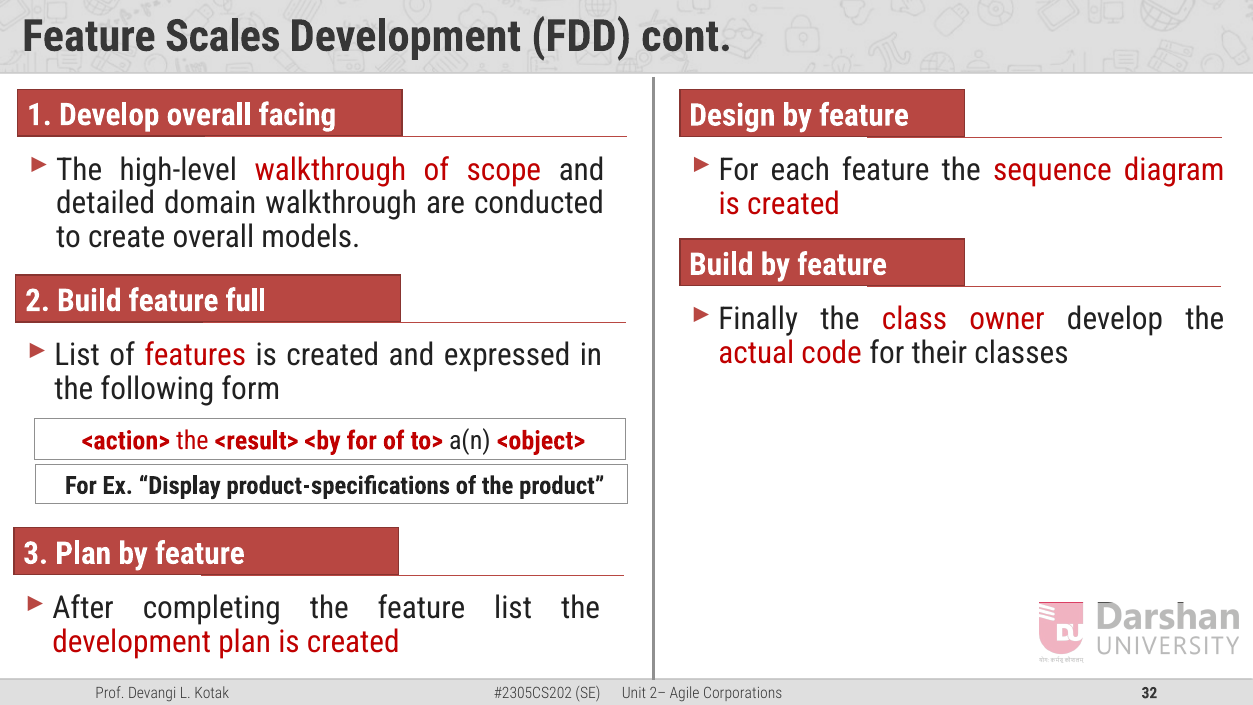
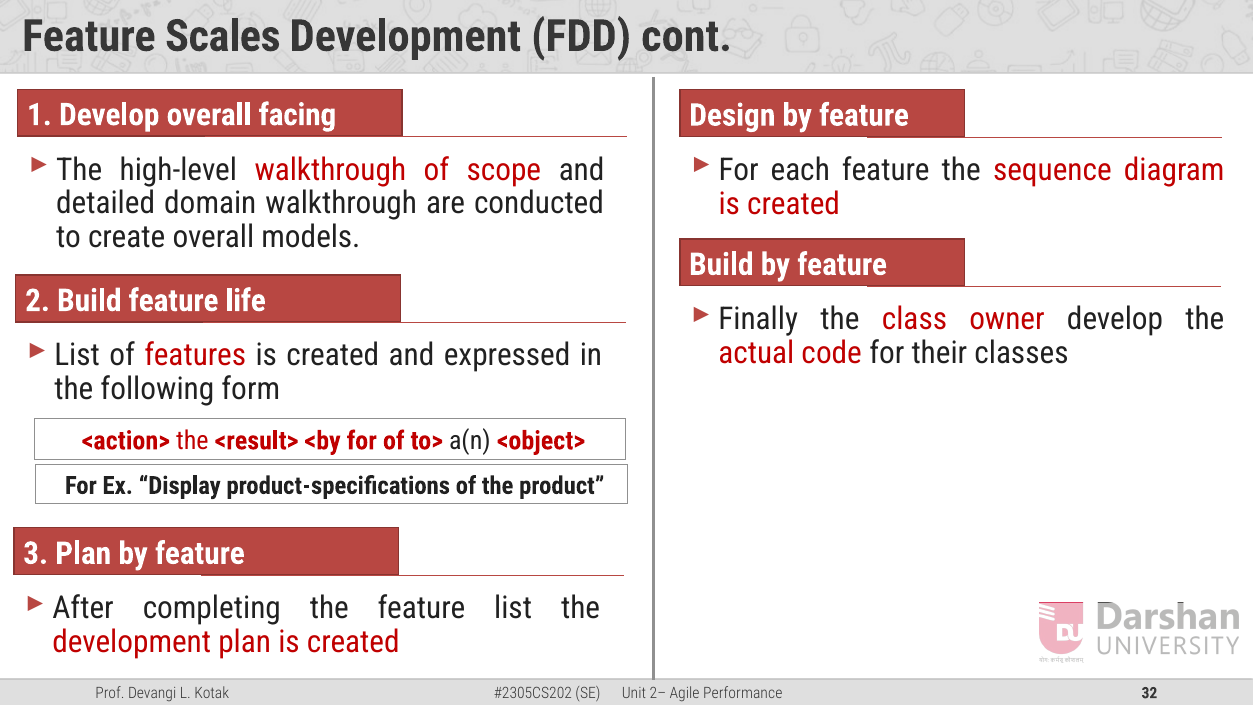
full: full -> life (246, 301)
Corporations: Corporations -> Performance (743, 693)
